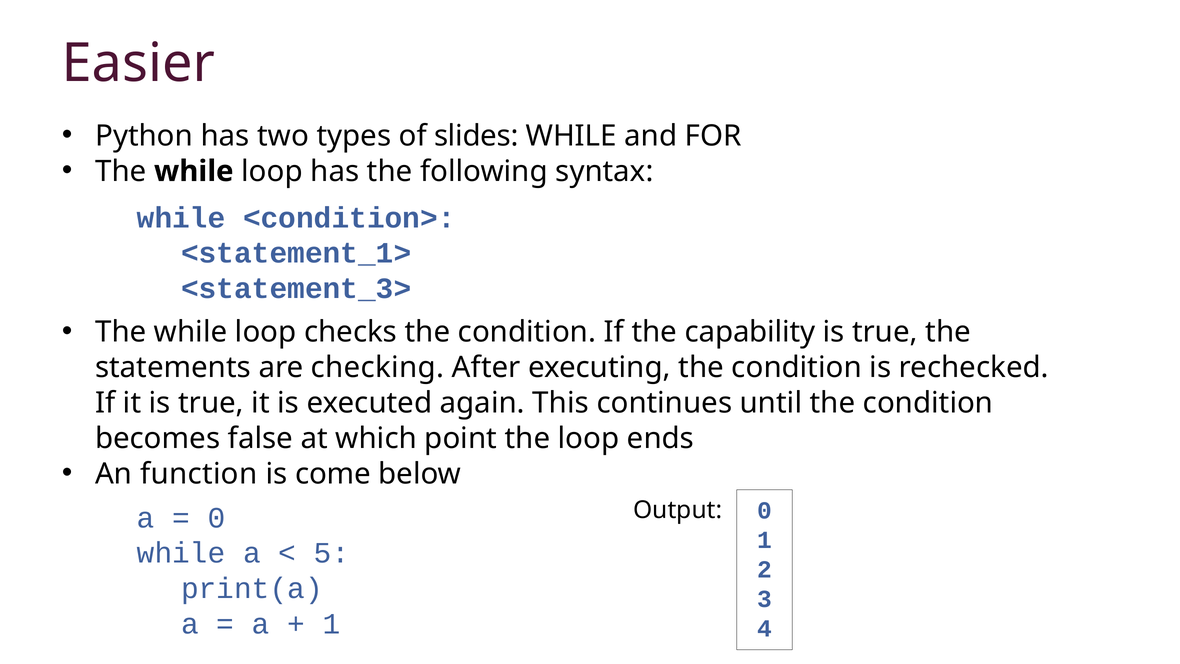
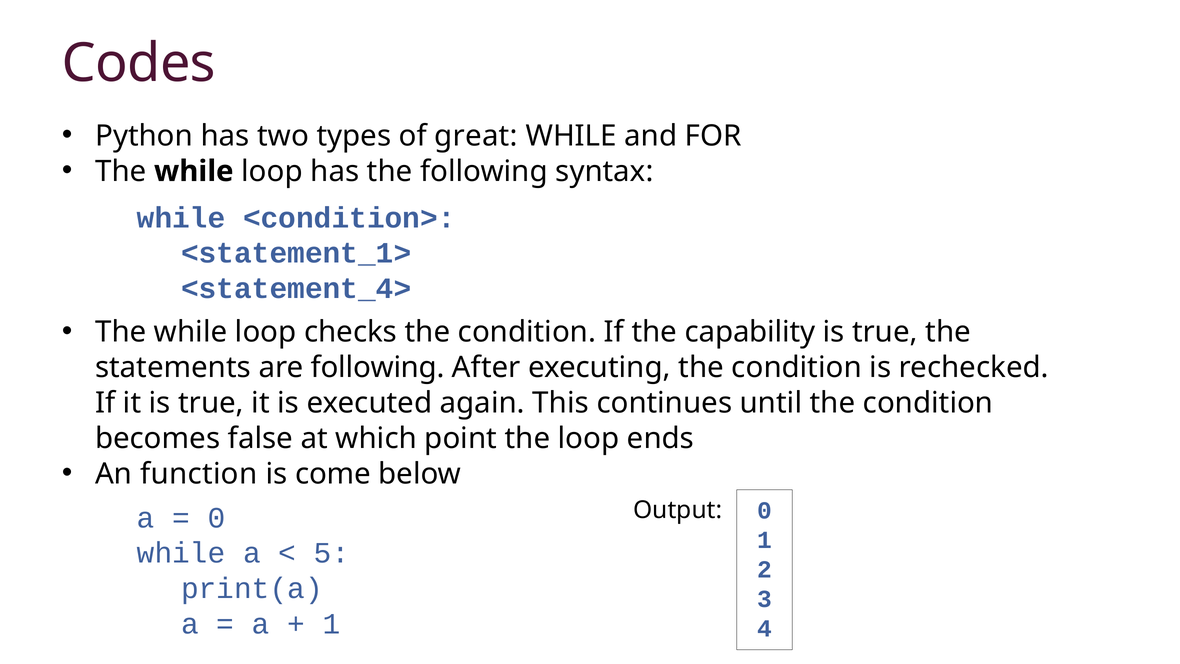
Easier: Easier -> Codes (139, 64)
slides: slides -> great (476, 136)
<statement_3>: <statement_3> -> <statement_4> (296, 289)
are checking: checking -> following (378, 367)
